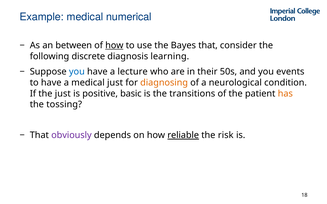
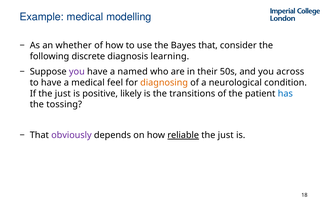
numerical: numerical -> modelling (129, 17)
between: between -> whether (74, 46)
how underline: present -> none (114, 46)
you colour: blue -> purple (77, 72)
lecture: lecture -> named (133, 72)
events: events -> across (290, 72)
medical just: just -> feel (115, 83)
basic: basic -> likely (131, 94)
has colour: orange -> blue (285, 94)
risk: risk -> just (226, 135)
